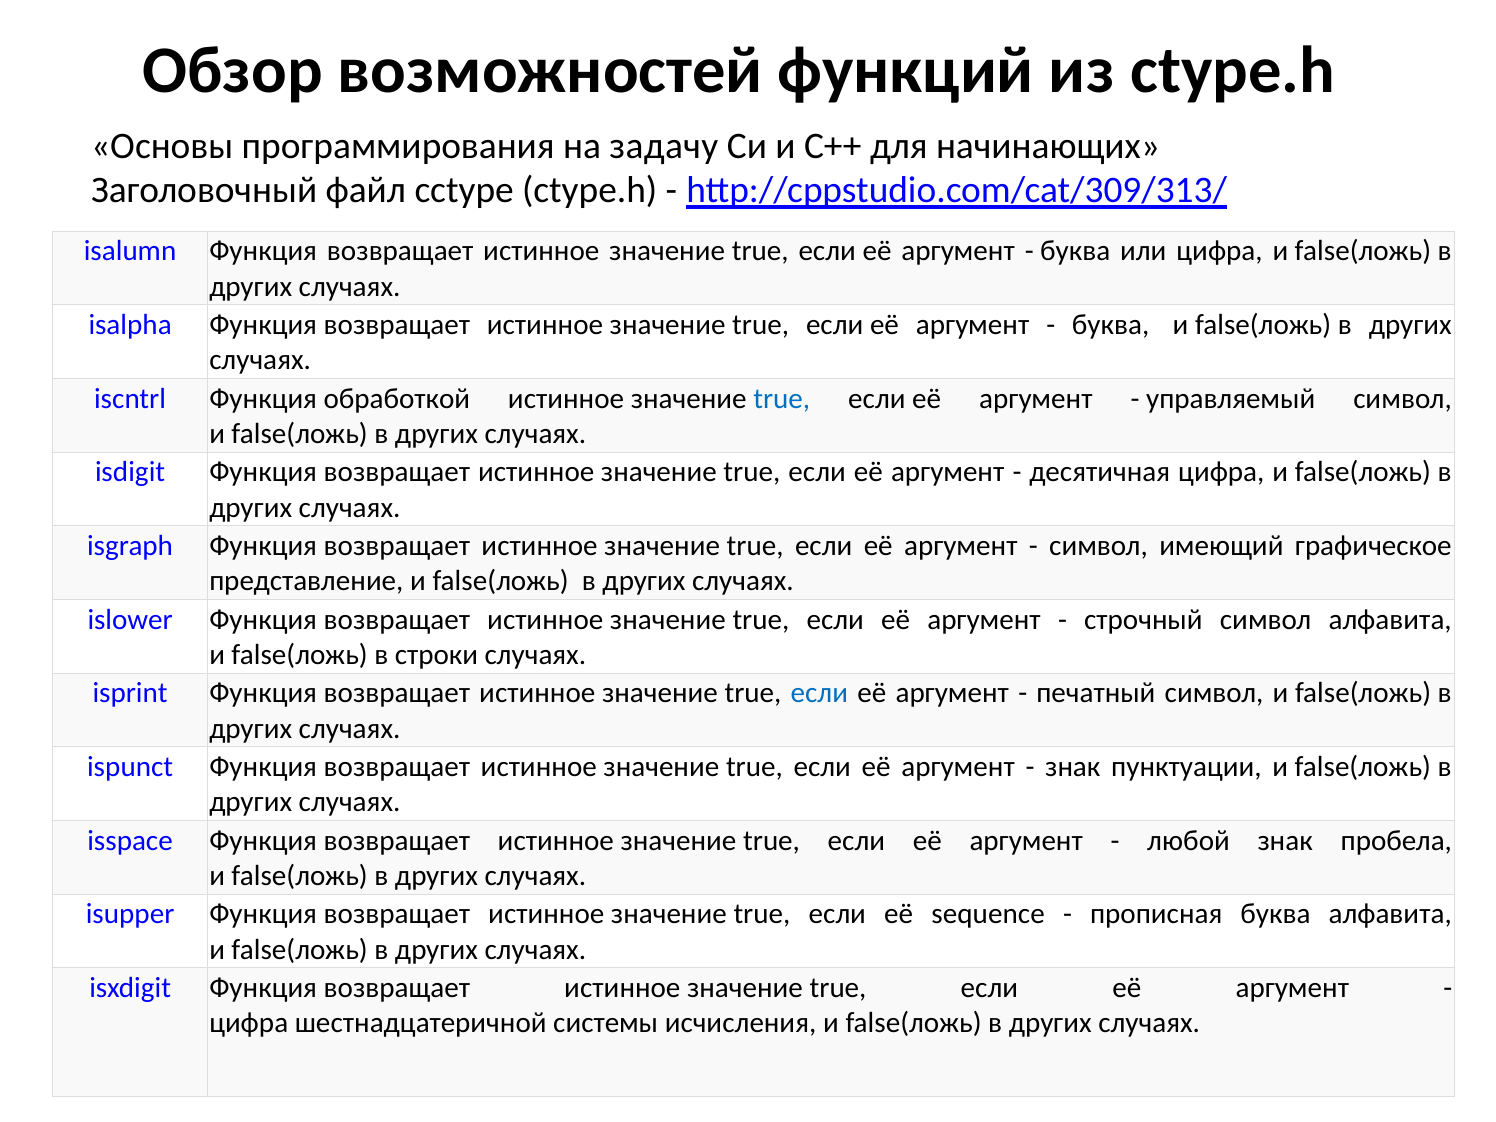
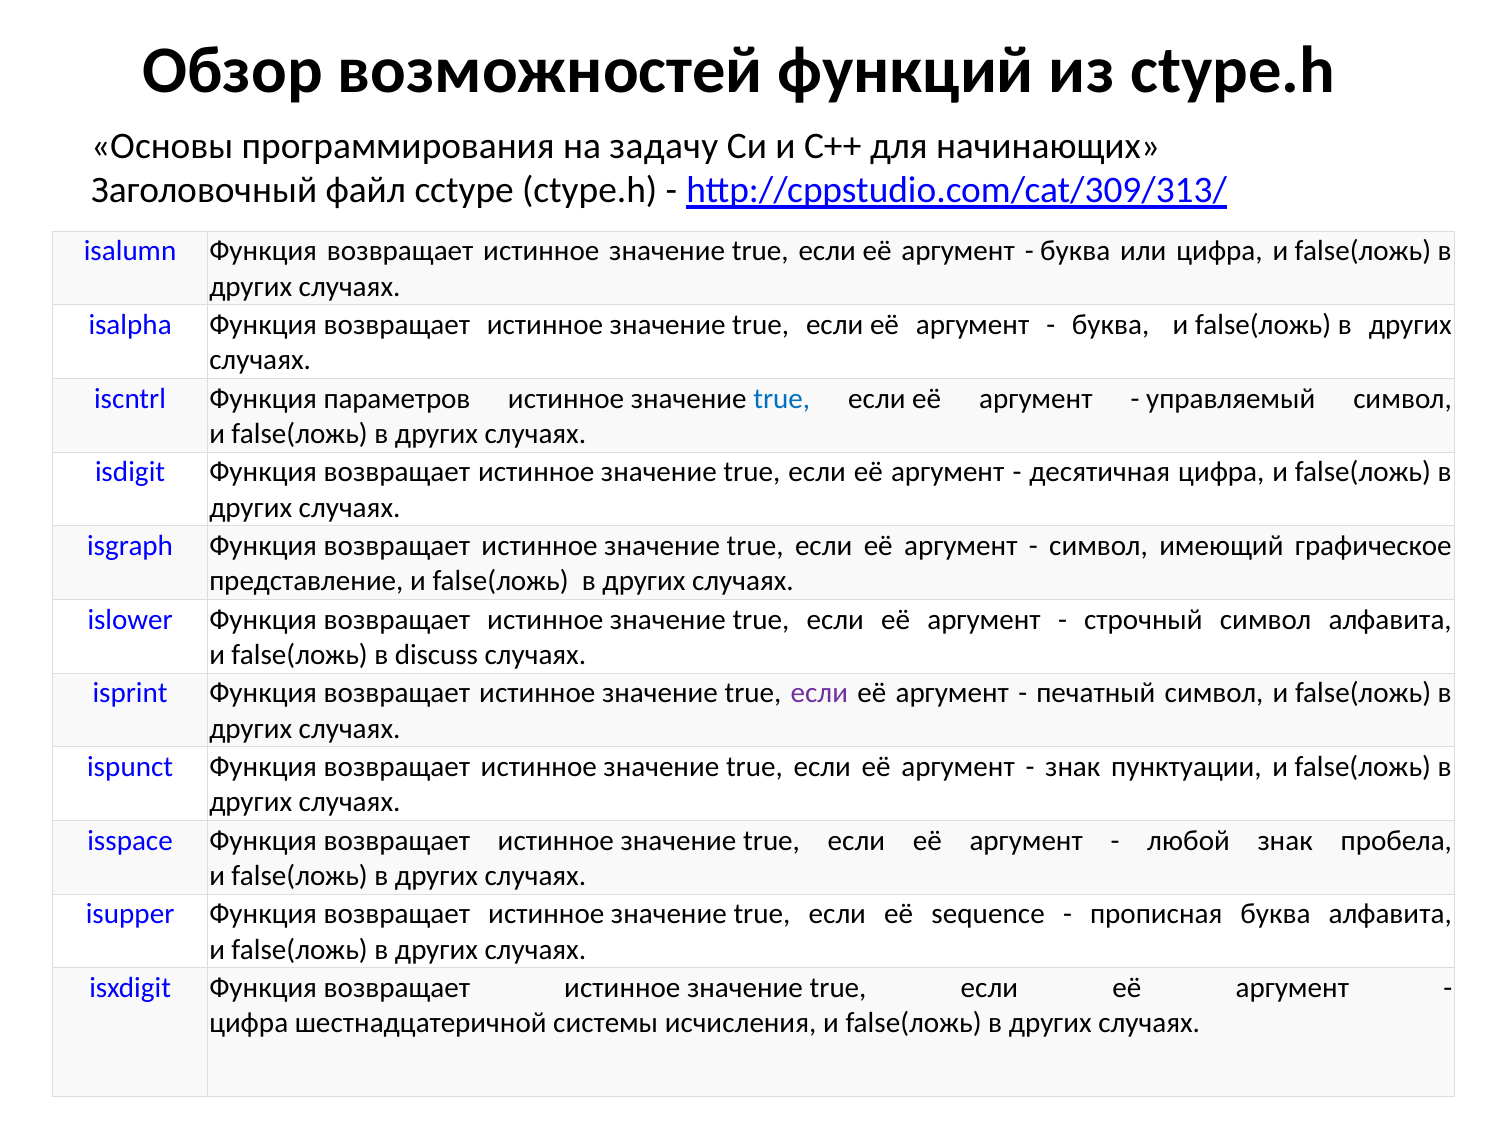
обработкой: обработкой -> параметров (397, 398)
строки: строки -> discuss (436, 655)
если colour: blue -> purple (819, 693)
